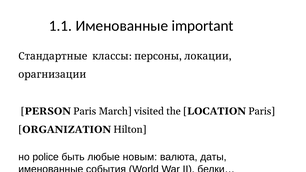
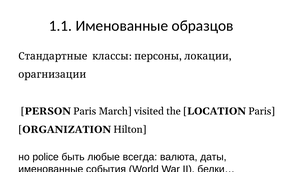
important: important -> образцов (203, 26)
новым: новым -> всегда (140, 157)
